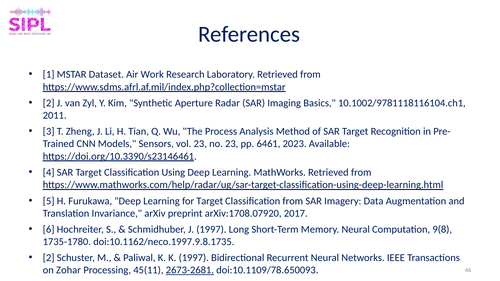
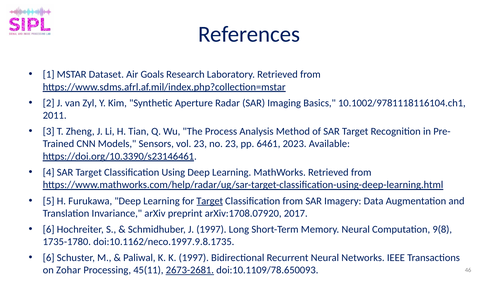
Work: Work -> Goals (152, 74)
Target underline: none -> present (210, 201)
2: 2 -> 6 (49, 258)
